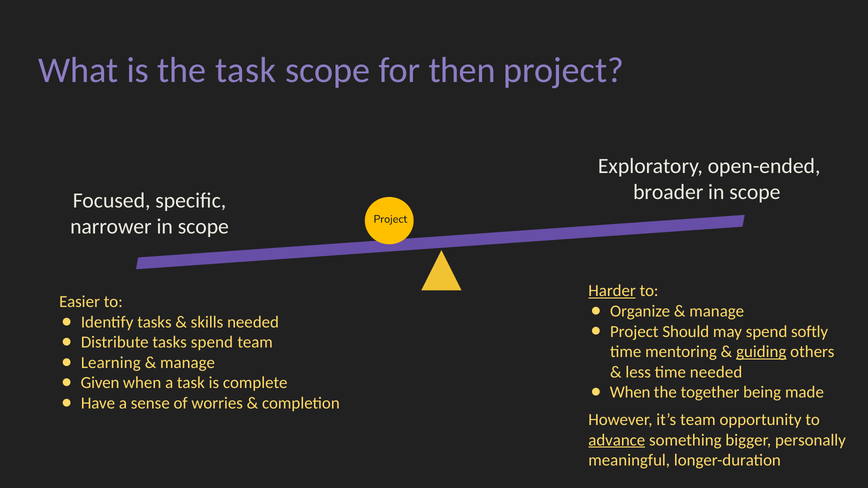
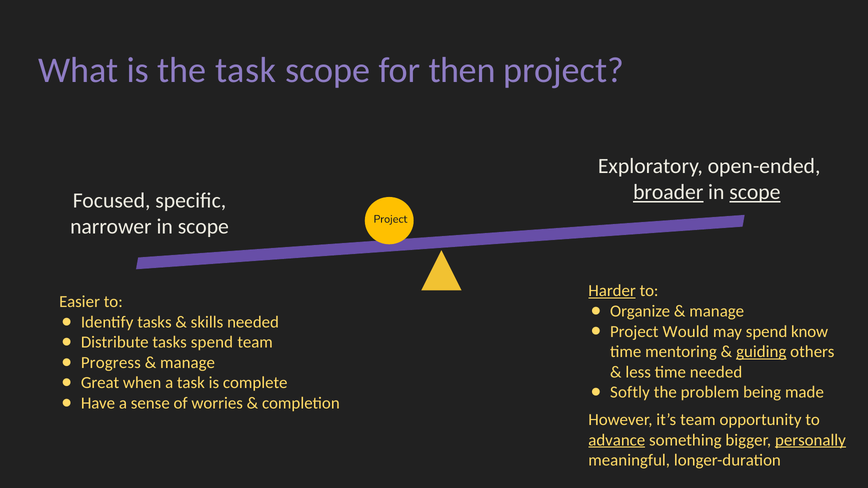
broader underline: none -> present (668, 192)
scope underline: none -> present (755, 192)
Should: Should -> Would (686, 332)
softly: softly -> know (810, 332)
Learning: Learning -> Progress (111, 363)
Given: Given -> Great (100, 383)
When: When -> Softly (630, 392)
together: together -> problem (710, 392)
personally underline: none -> present (810, 440)
